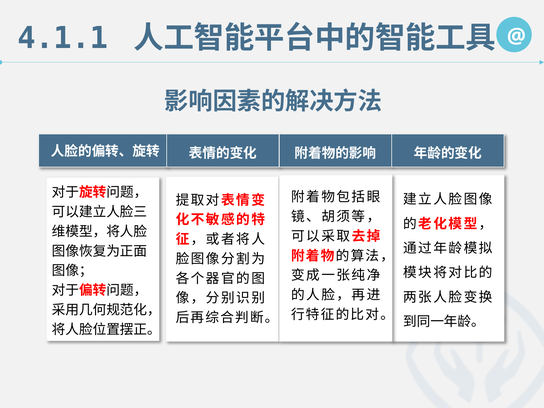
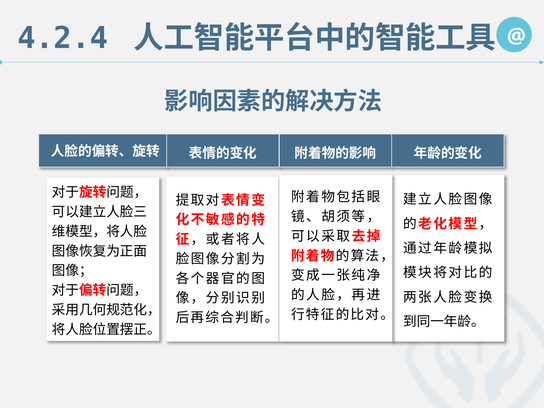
4.1.1: 4.1.1 -> 4.2.4 (63, 38)
